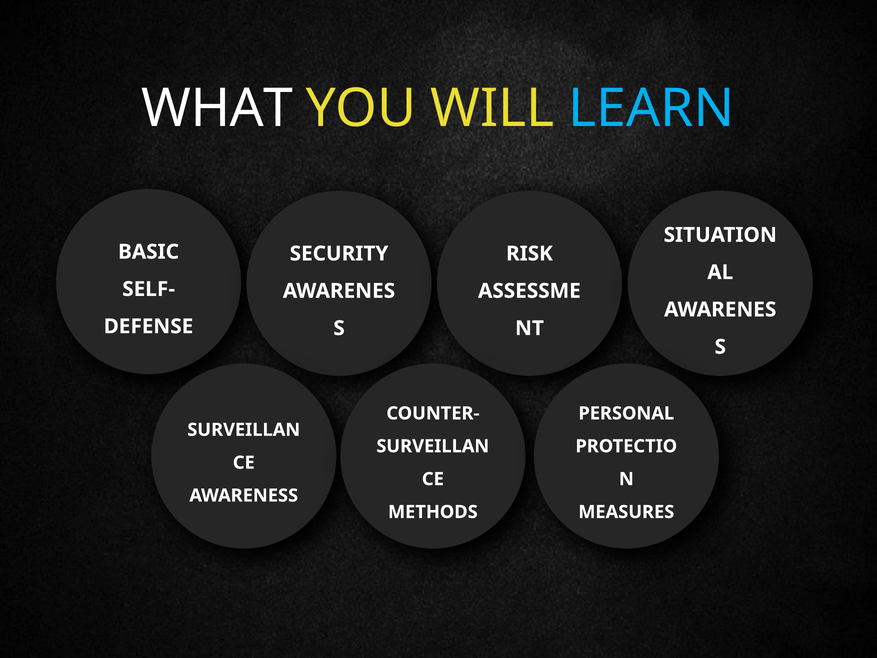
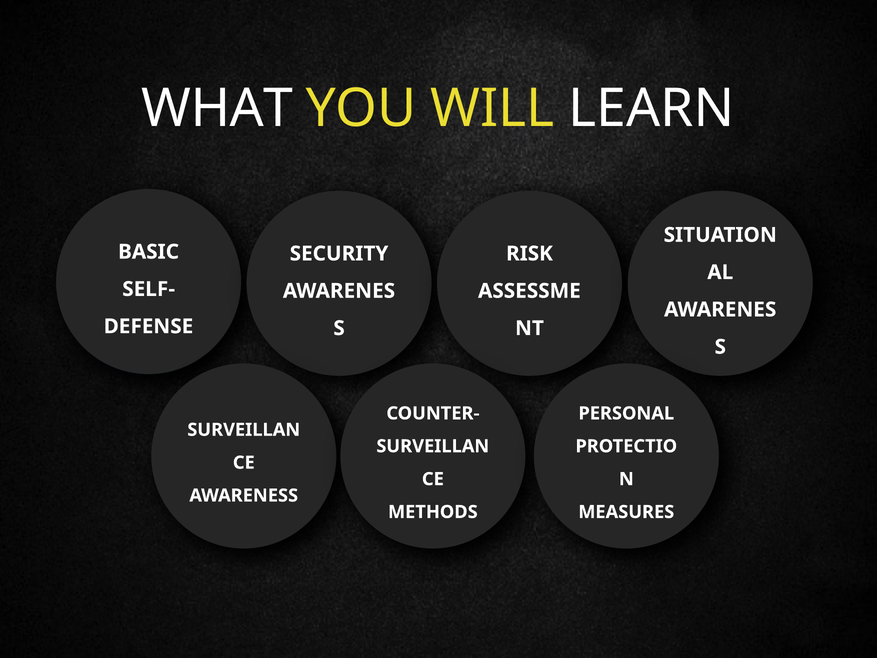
LEARN colour: light blue -> white (651, 109)
